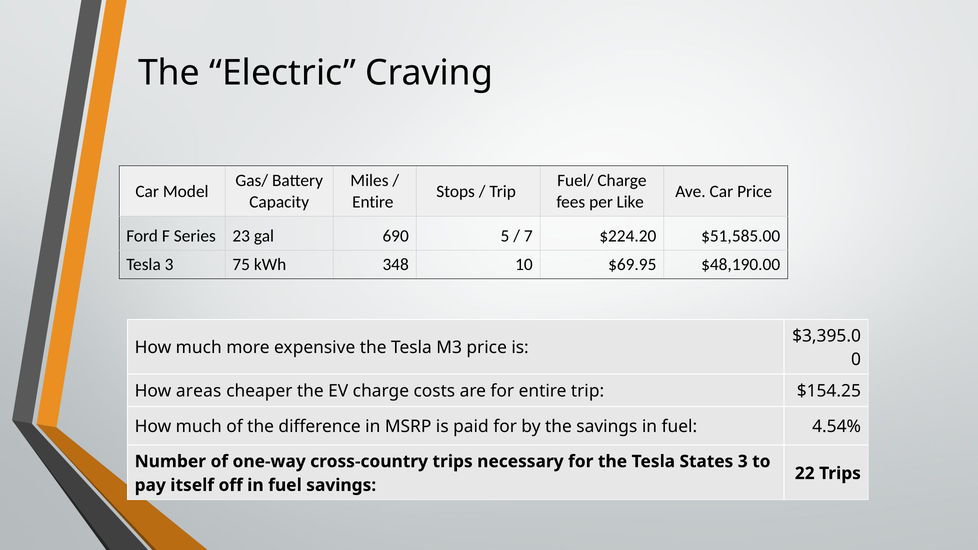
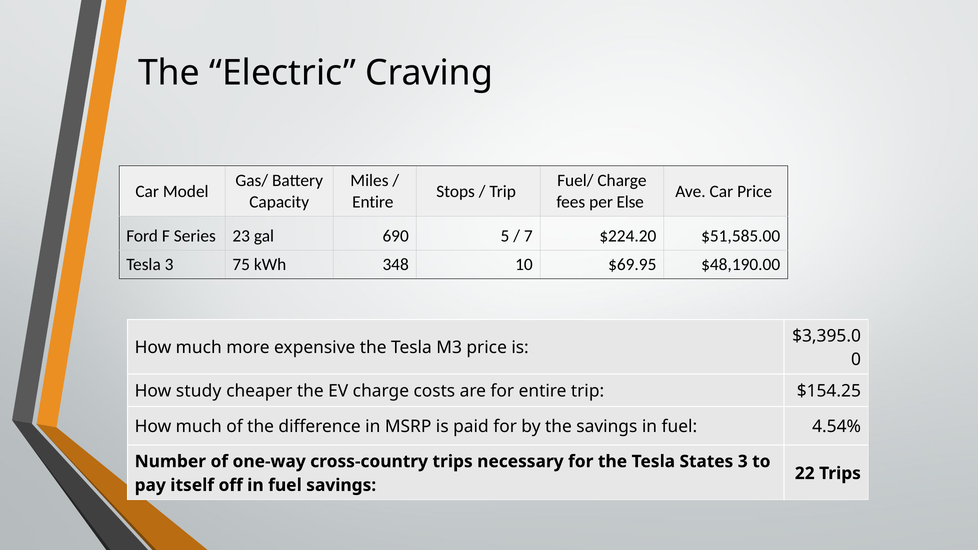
Like: Like -> Else (630, 202)
areas: areas -> study (199, 391)
